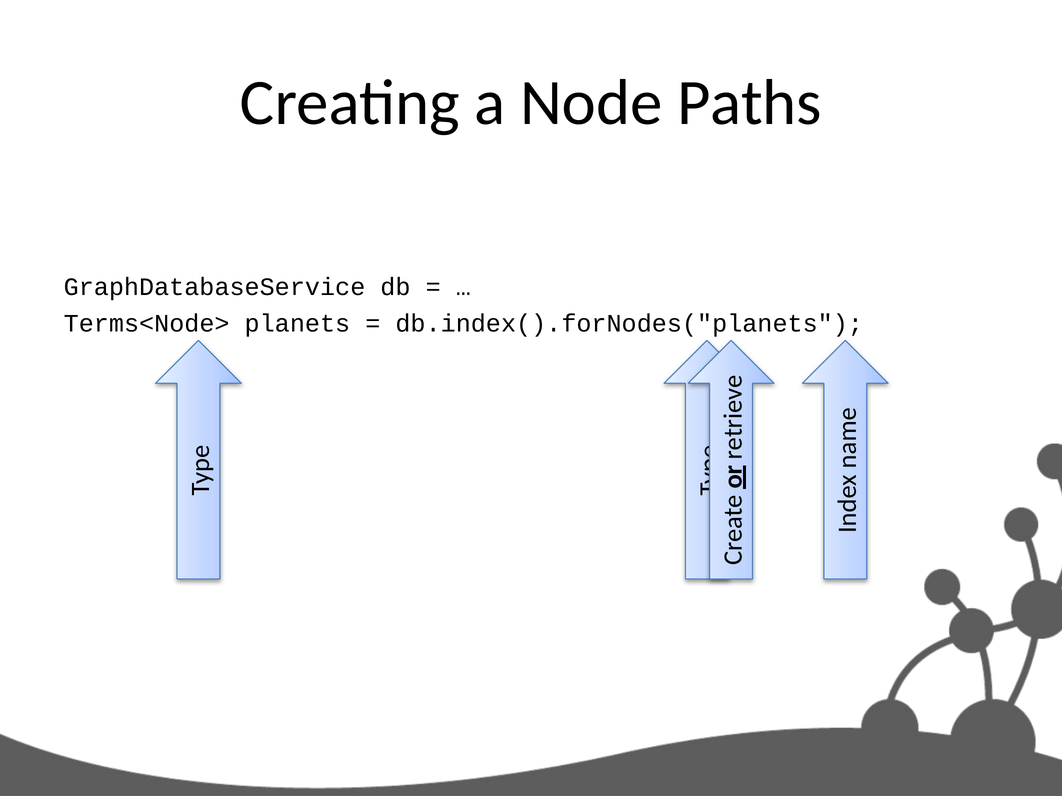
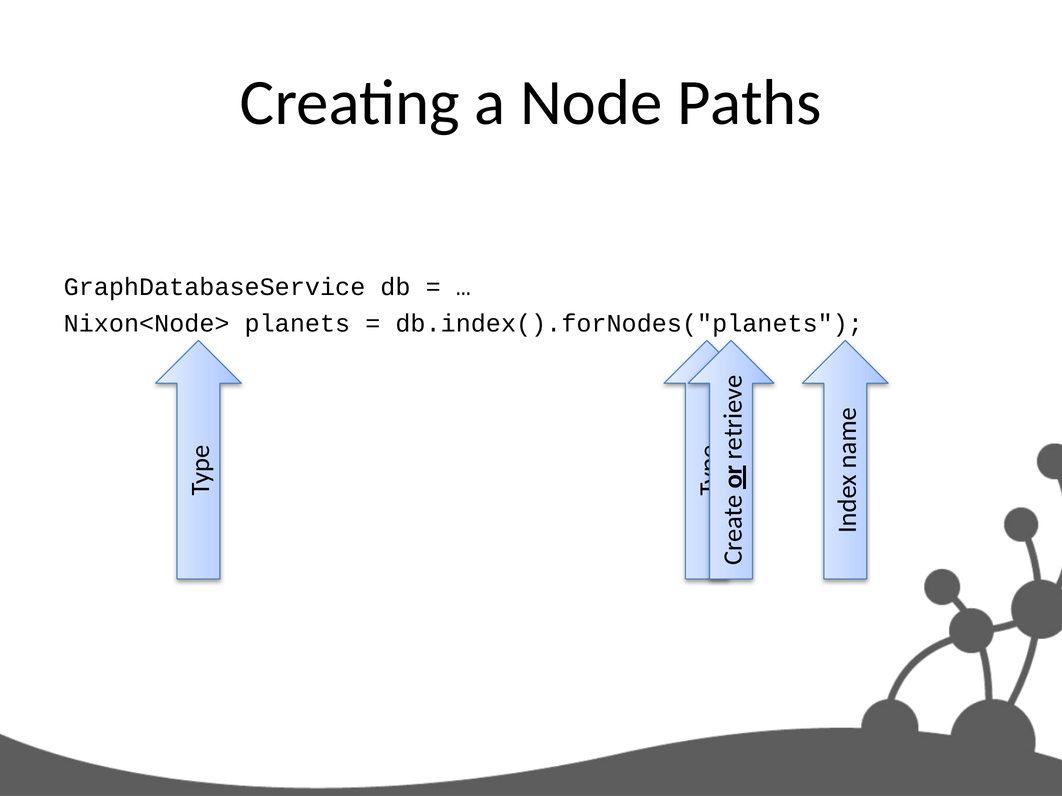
Terms<Node>: Terms<Node> -> Nixon<Node> (147, 324)
